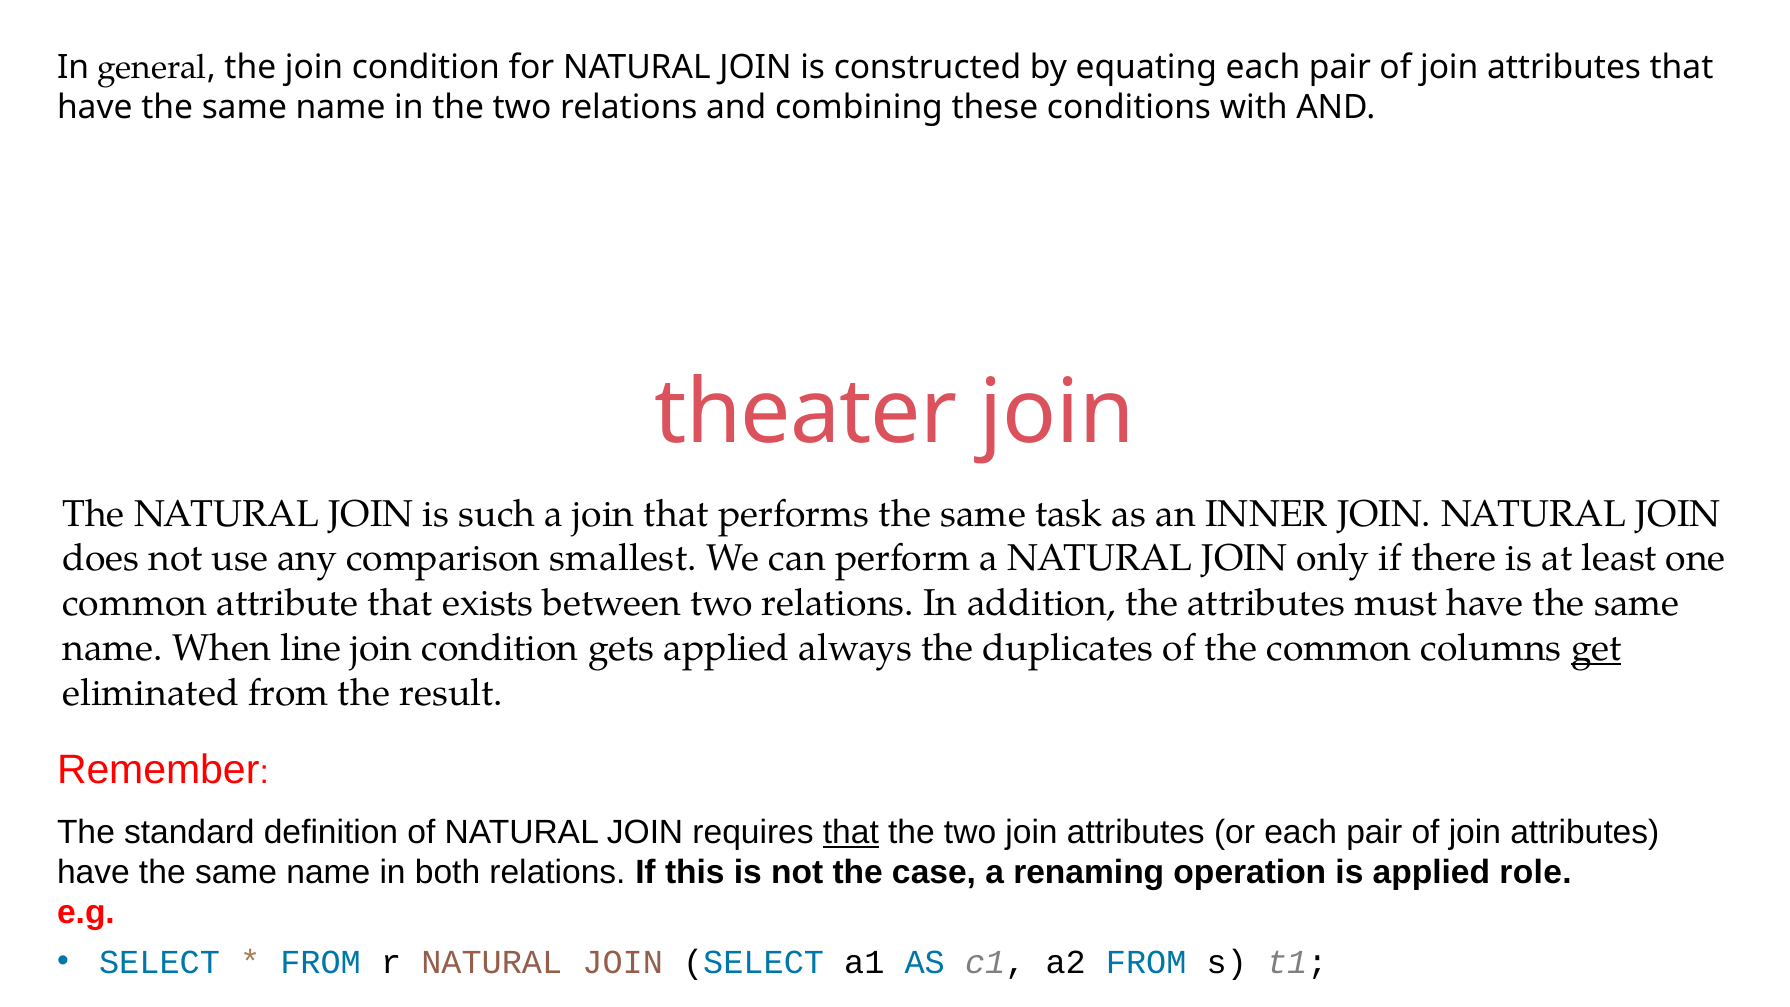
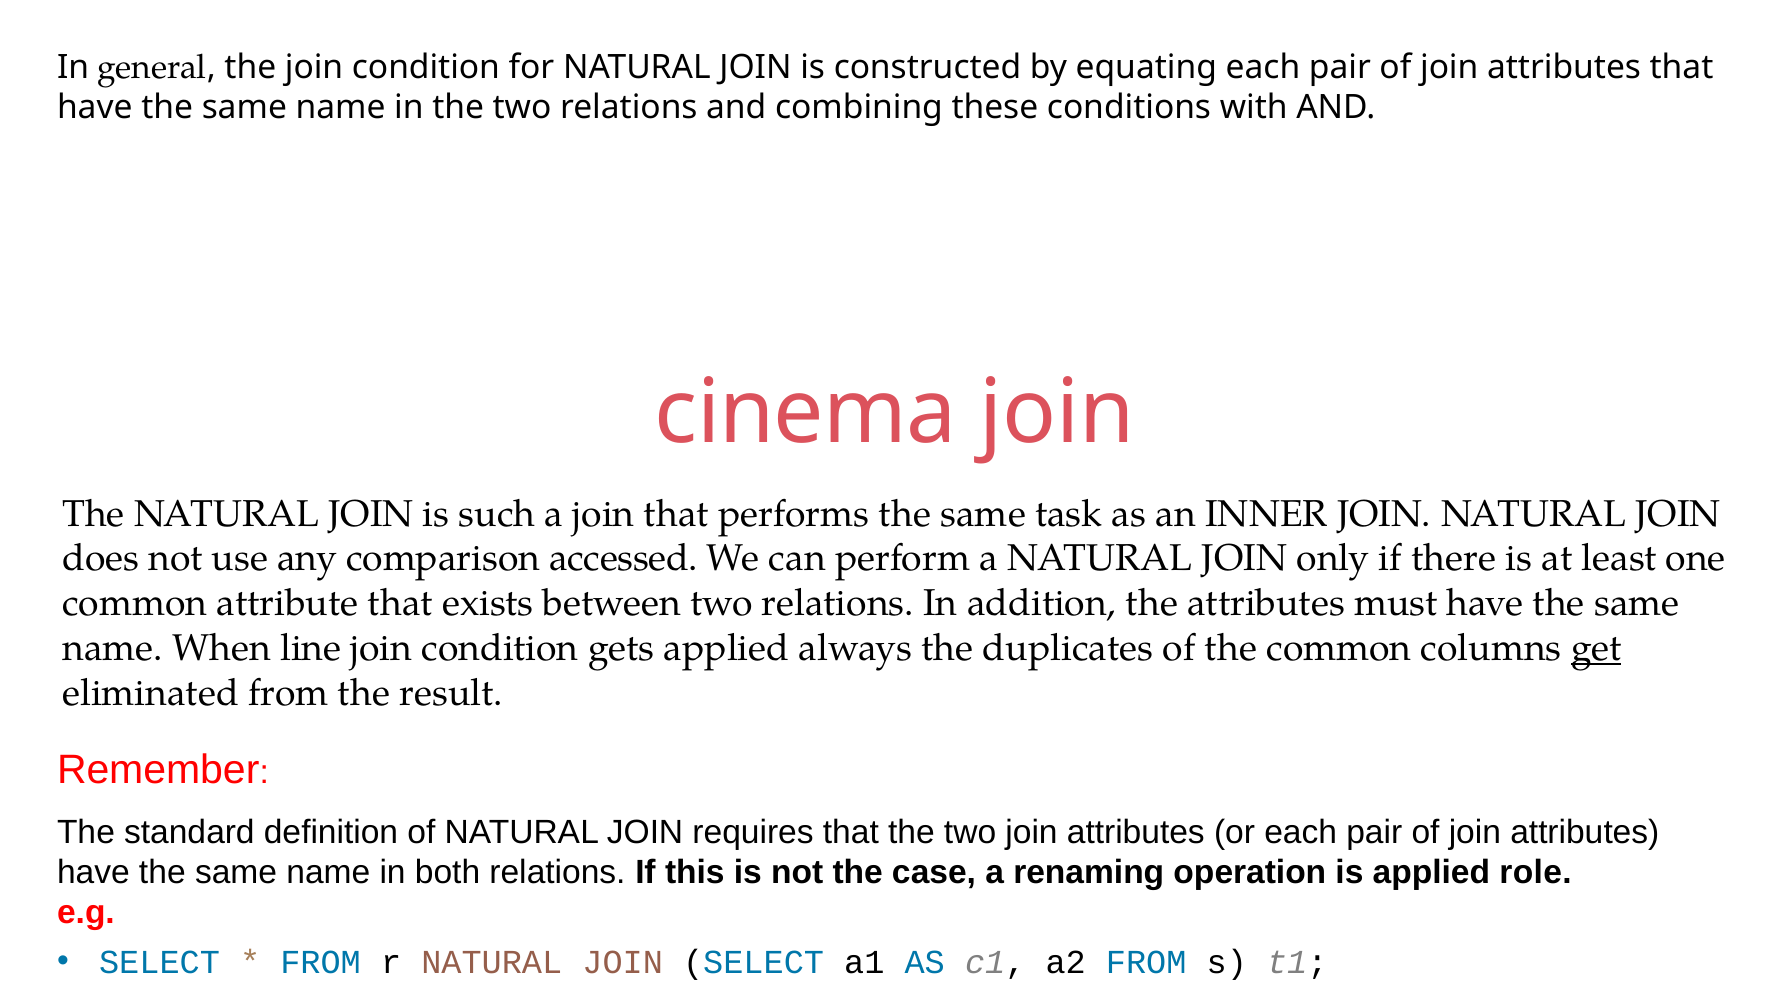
theater: theater -> cinema (806, 413)
smallest: smallest -> accessed (624, 559)
that underline: present -> none (851, 832)
